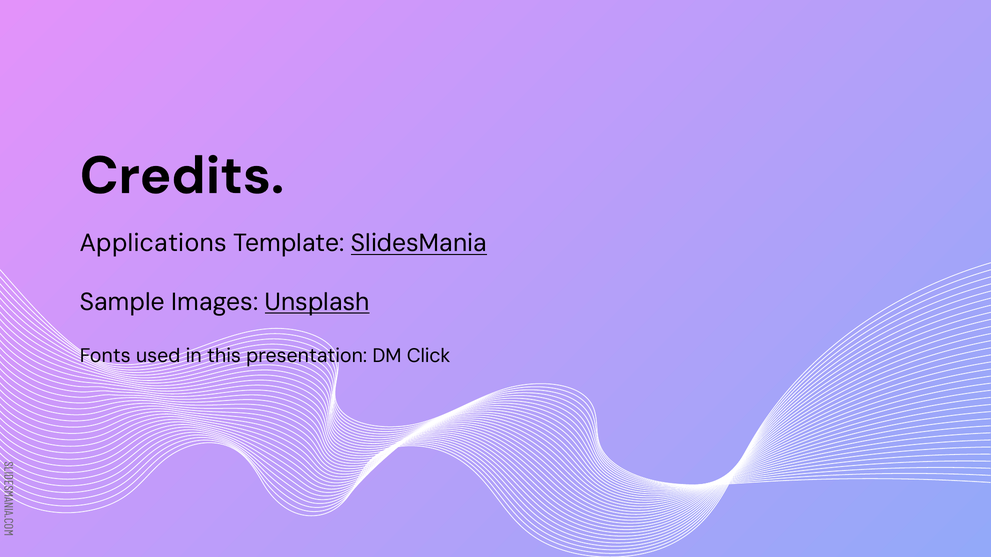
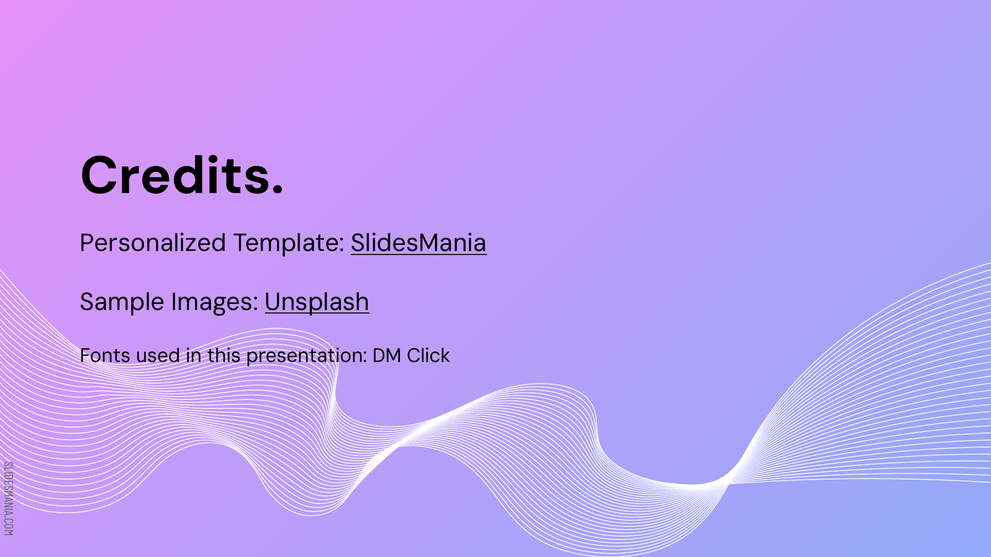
Applications: Applications -> Personalized (153, 243)
